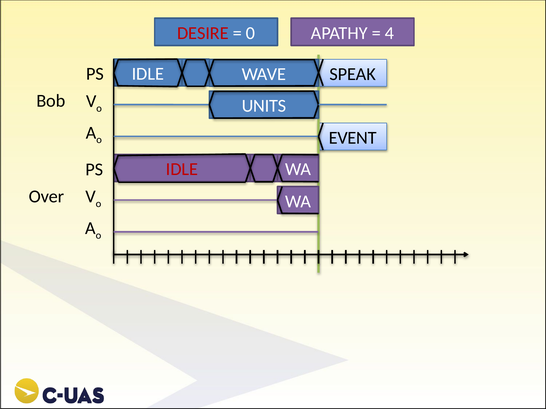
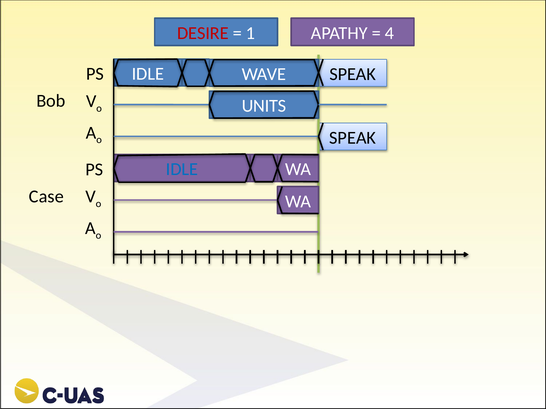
0: 0 -> 1 (251, 33)
EVENT: EVENT -> SPEAK (353, 138)
IDLE colour: red -> blue (182, 169)
Over: Over -> Case (46, 197)
